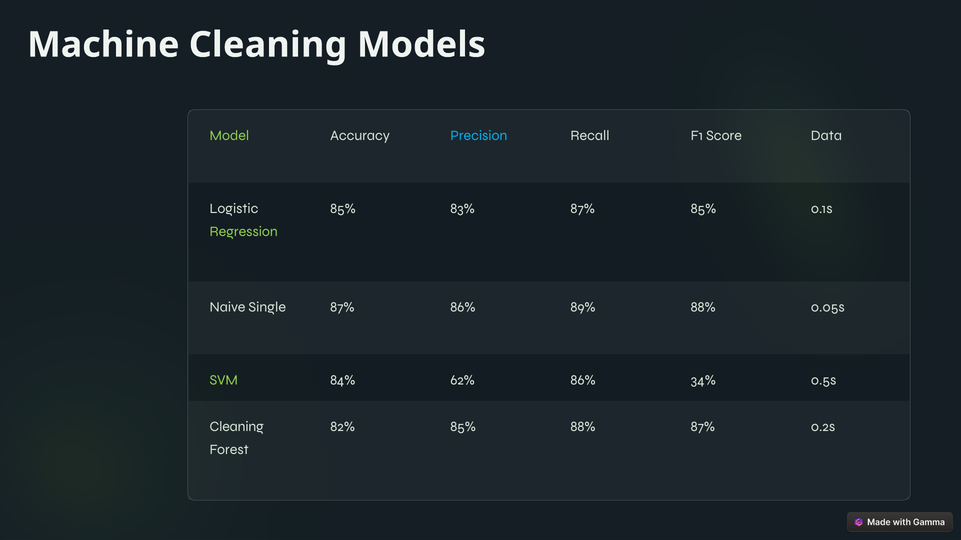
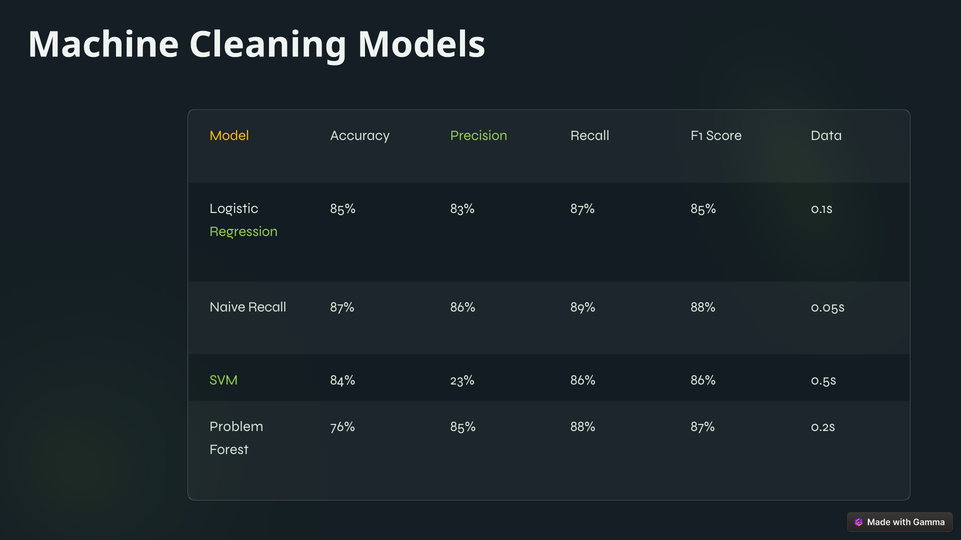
Model colour: light green -> yellow (229, 136)
Precision colour: light blue -> light green (479, 136)
Naive Single: Single -> Recall (267, 308)
62%: 62% -> 23% (462, 380)
86% 34%: 34% -> 86% (703, 380)
Cleaning: Cleaning -> Problem (237, 427)
82%: 82% -> 76% (343, 427)
